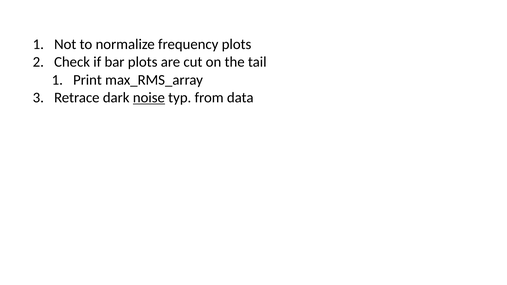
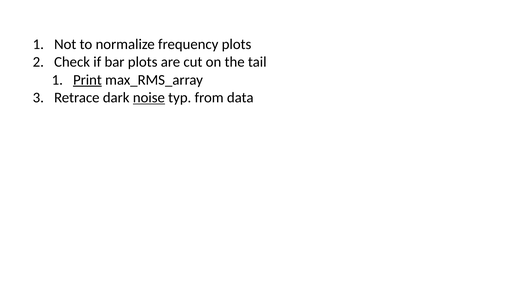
Print underline: none -> present (87, 80)
